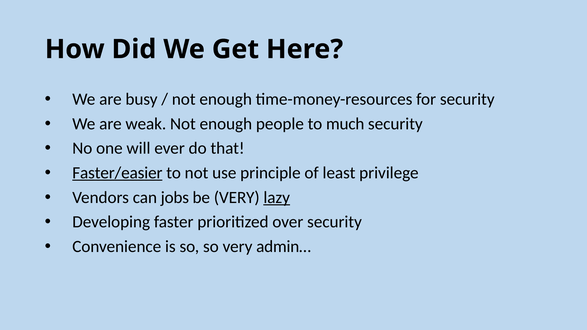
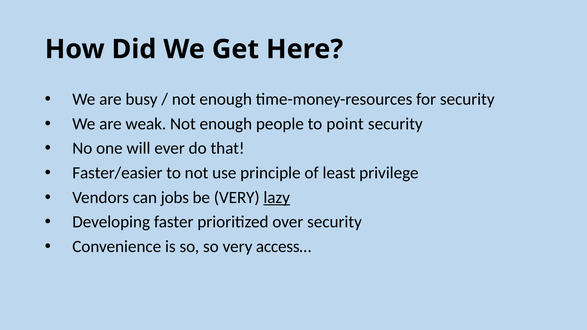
much: much -> point (345, 124)
Faster/easier underline: present -> none (117, 173)
admin…: admin… -> access… (284, 247)
